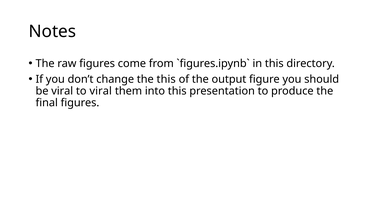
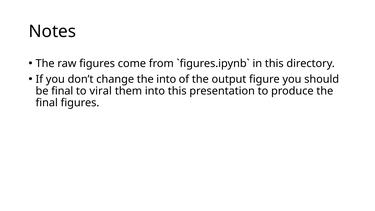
the this: this -> into (166, 79)
be viral: viral -> final (62, 91)
